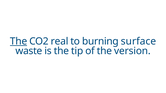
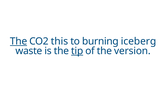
real: real -> this (59, 41)
surface: surface -> iceberg (138, 41)
tip underline: none -> present (77, 51)
